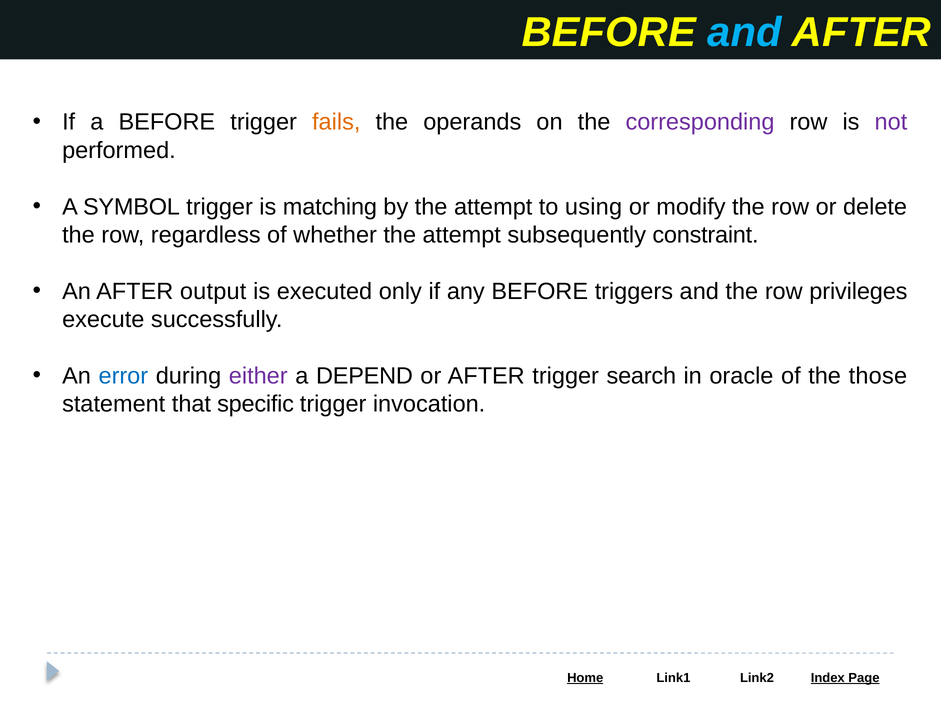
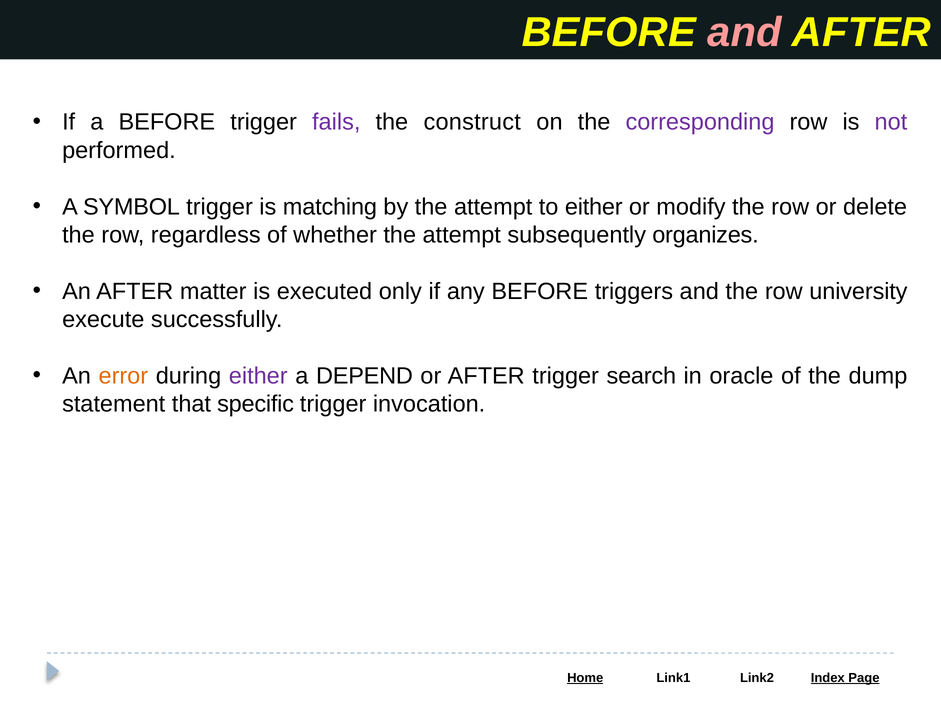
and colour: light blue -> pink (745, 33)
fails colour: orange -> purple (336, 122)
operands: operands -> construct (472, 122)
to using: using -> either (594, 207)
constraint: constraint -> organizes (705, 235)
output: output -> matter (213, 292)
privileges: privileges -> university (858, 292)
error colour: blue -> orange (123, 376)
those: those -> dump (878, 376)
